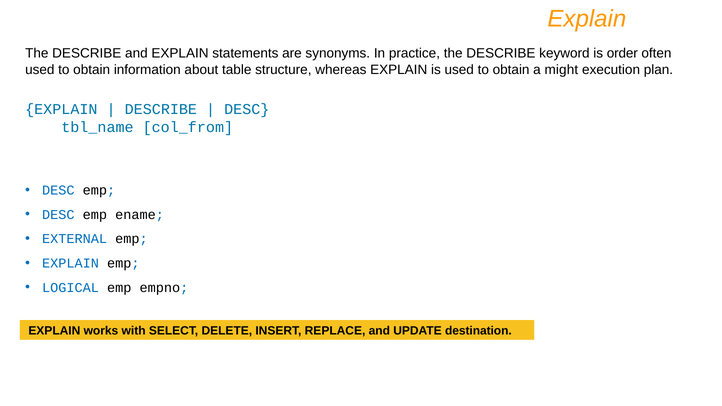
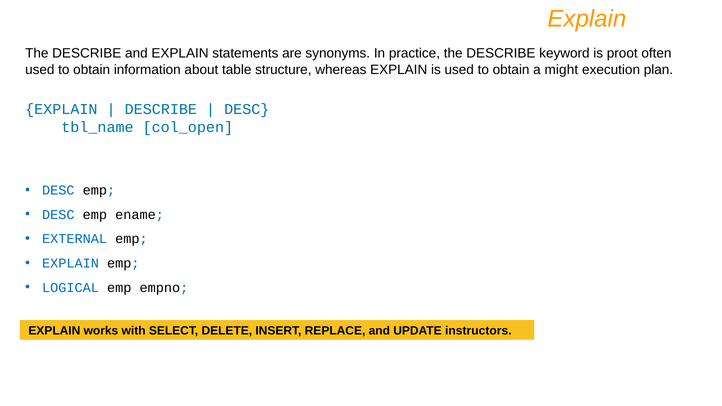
order: order -> proot (622, 53)
col_from: col_from -> col_open (188, 127)
destination: destination -> instructors (478, 331)
